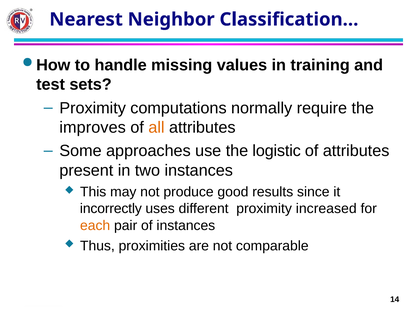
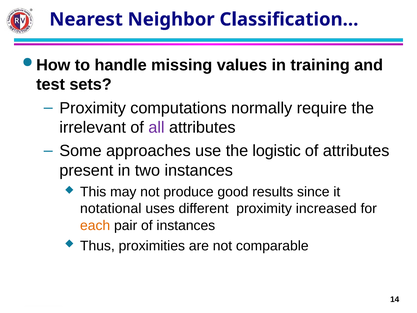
improves: improves -> irrelevant (93, 127)
all colour: orange -> purple (156, 127)
incorrectly: incorrectly -> notational (111, 209)
